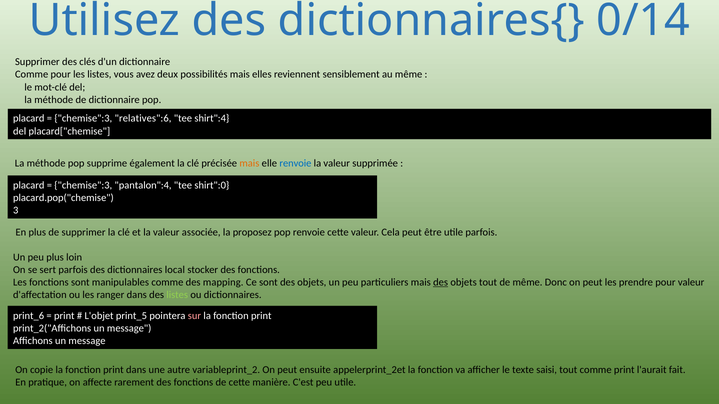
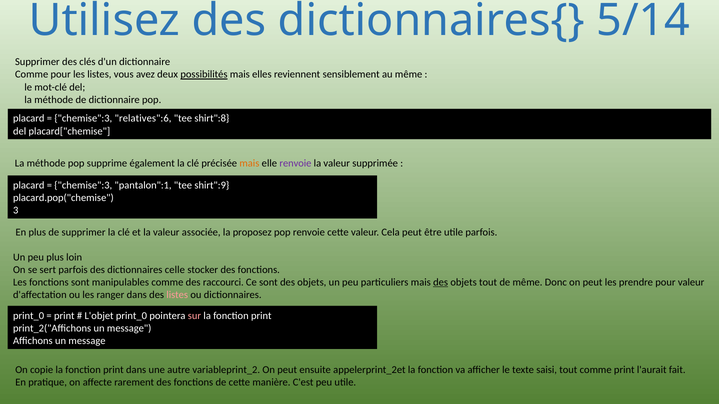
0/14: 0/14 -> 5/14 (643, 21)
possibilités underline: none -> present (204, 75)
shirt":4: shirt":4 -> shirt":8 (212, 119)
renvoie colour: blue -> purple (295, 163)
pantalon":4: pantalon":4 -> pantalon":1 (143, 185)
shirt":0: shirt":0 -> shirt":9 (212, 185)
local: local -> celle (175, 270)
mapping: mapping -> raccourci (223, 283)
listes colour: light green -> pink (177, 295)
print_6: print_6 -> print_0 (29, 316)
L'objet print_5: print_5 -> print_0 (131, 316)
